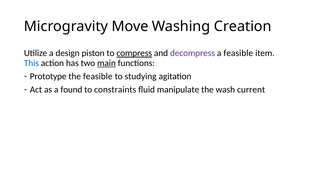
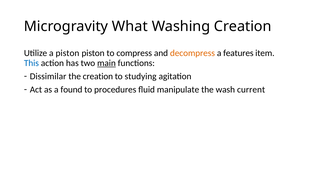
Move: Move -> What (130, 26)
a design: design -> piston (67, 53)
compress underline: present -> none (134, 53)
decompress colour: purple -> orange (192, 53)
a feasible: feasible -> features (238, 53)
Prototype: Prototype -> Dissimilar (48, 76)
the feasible: feasible -> creation (98, 76)
constraints: constraints -> procedures (115, 89)
